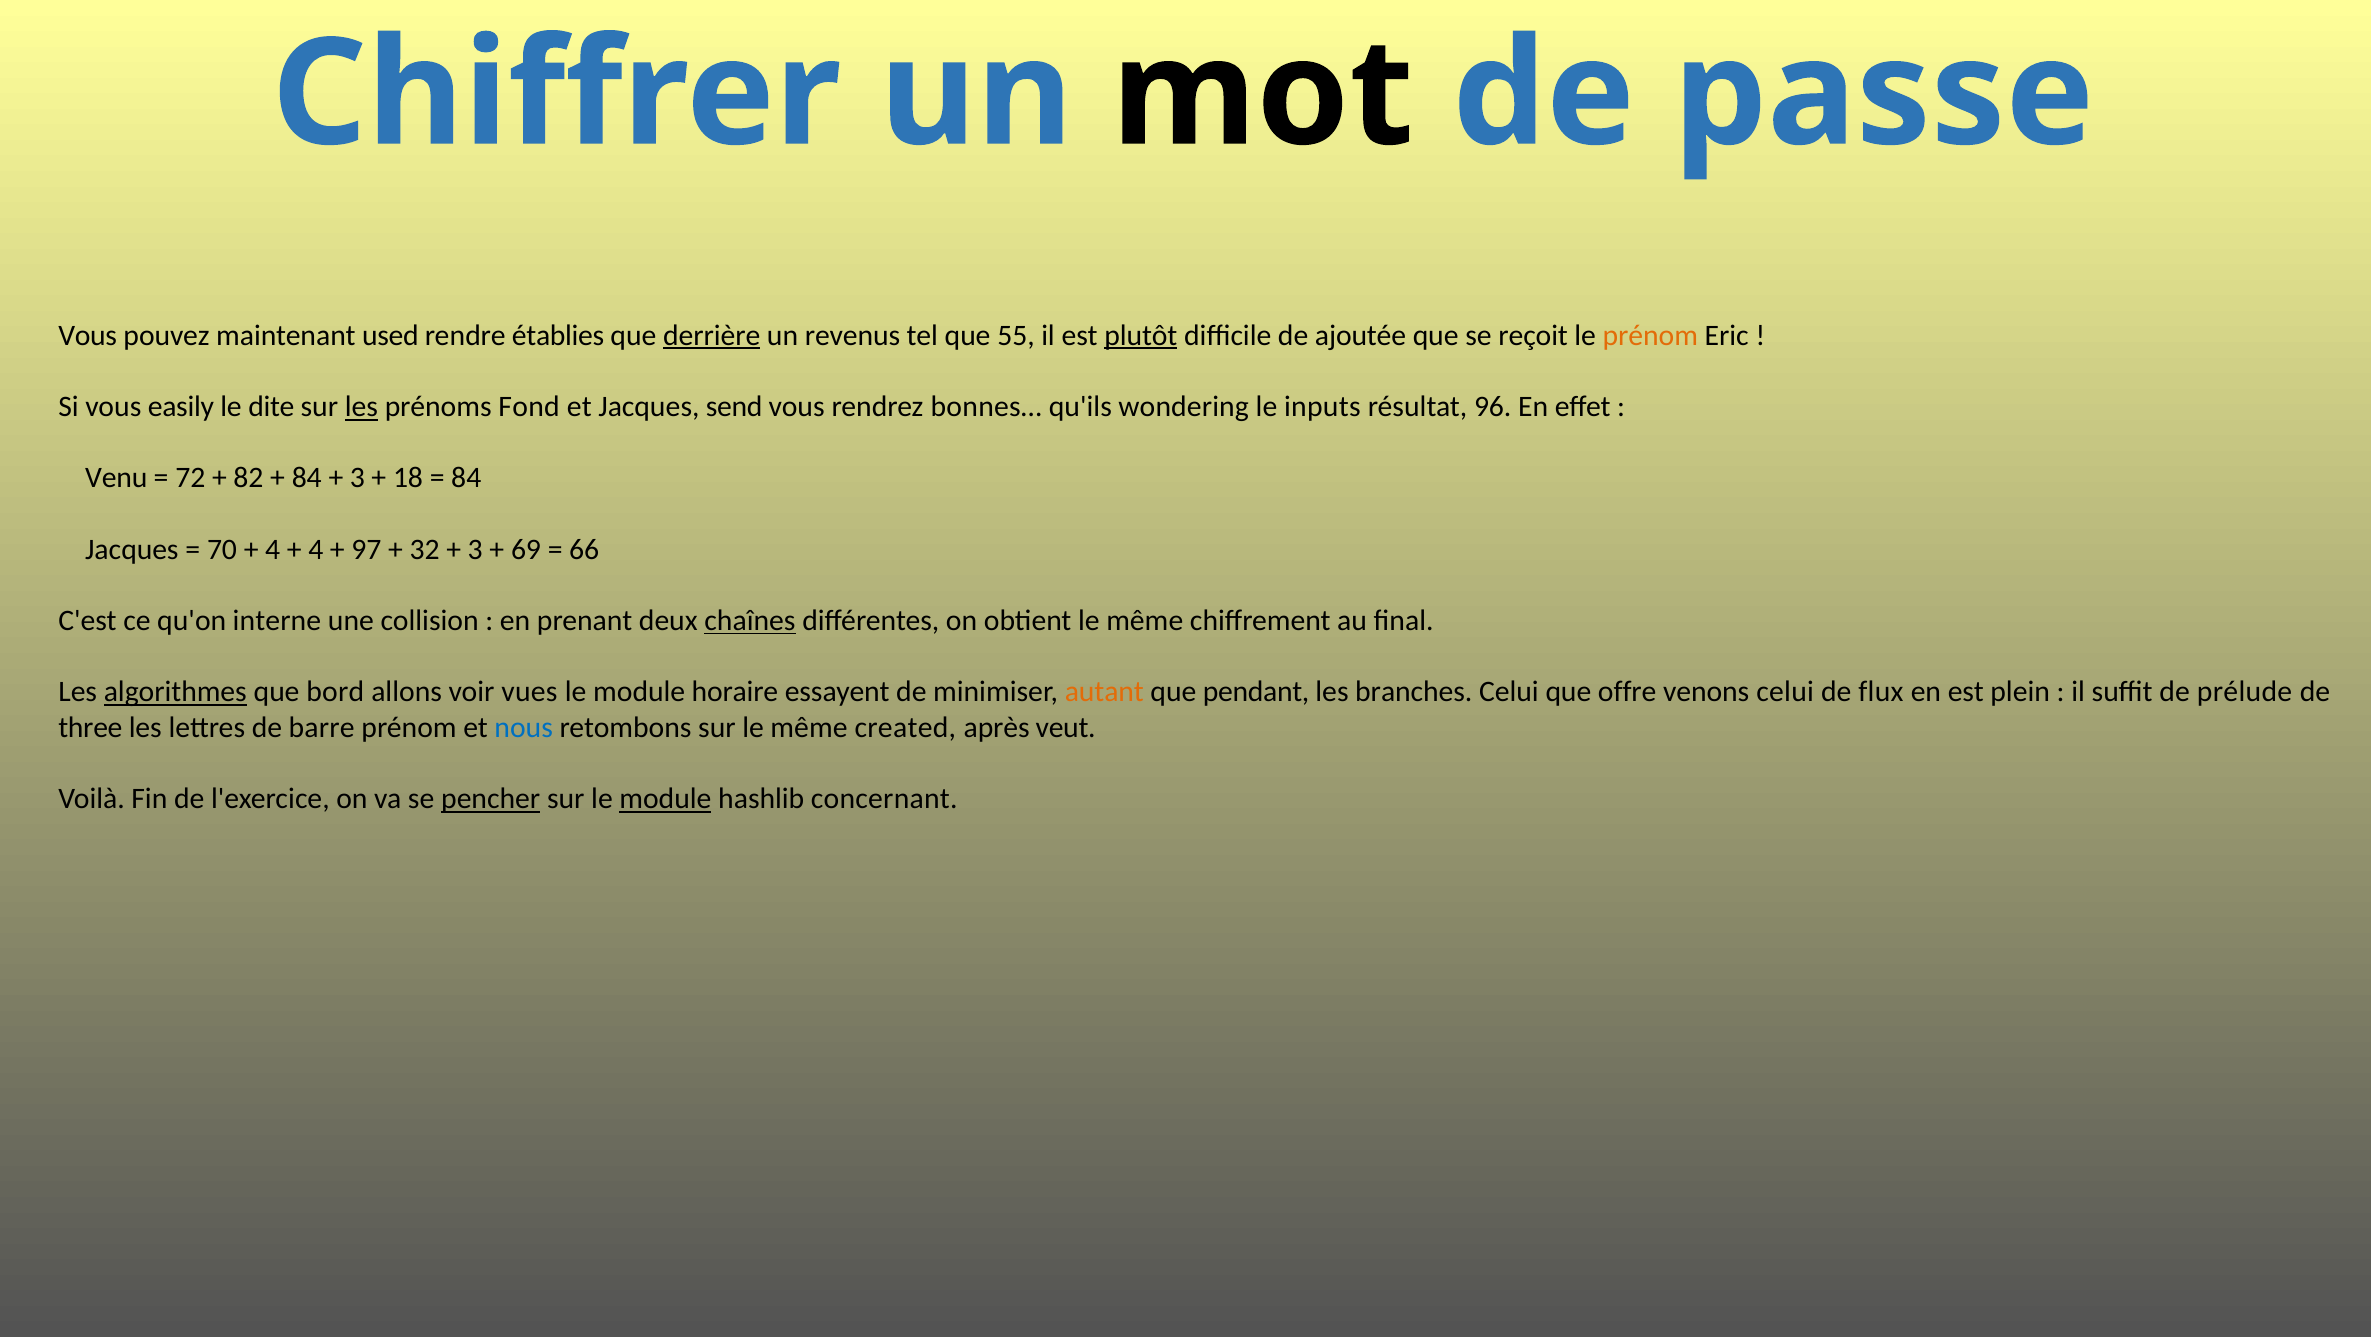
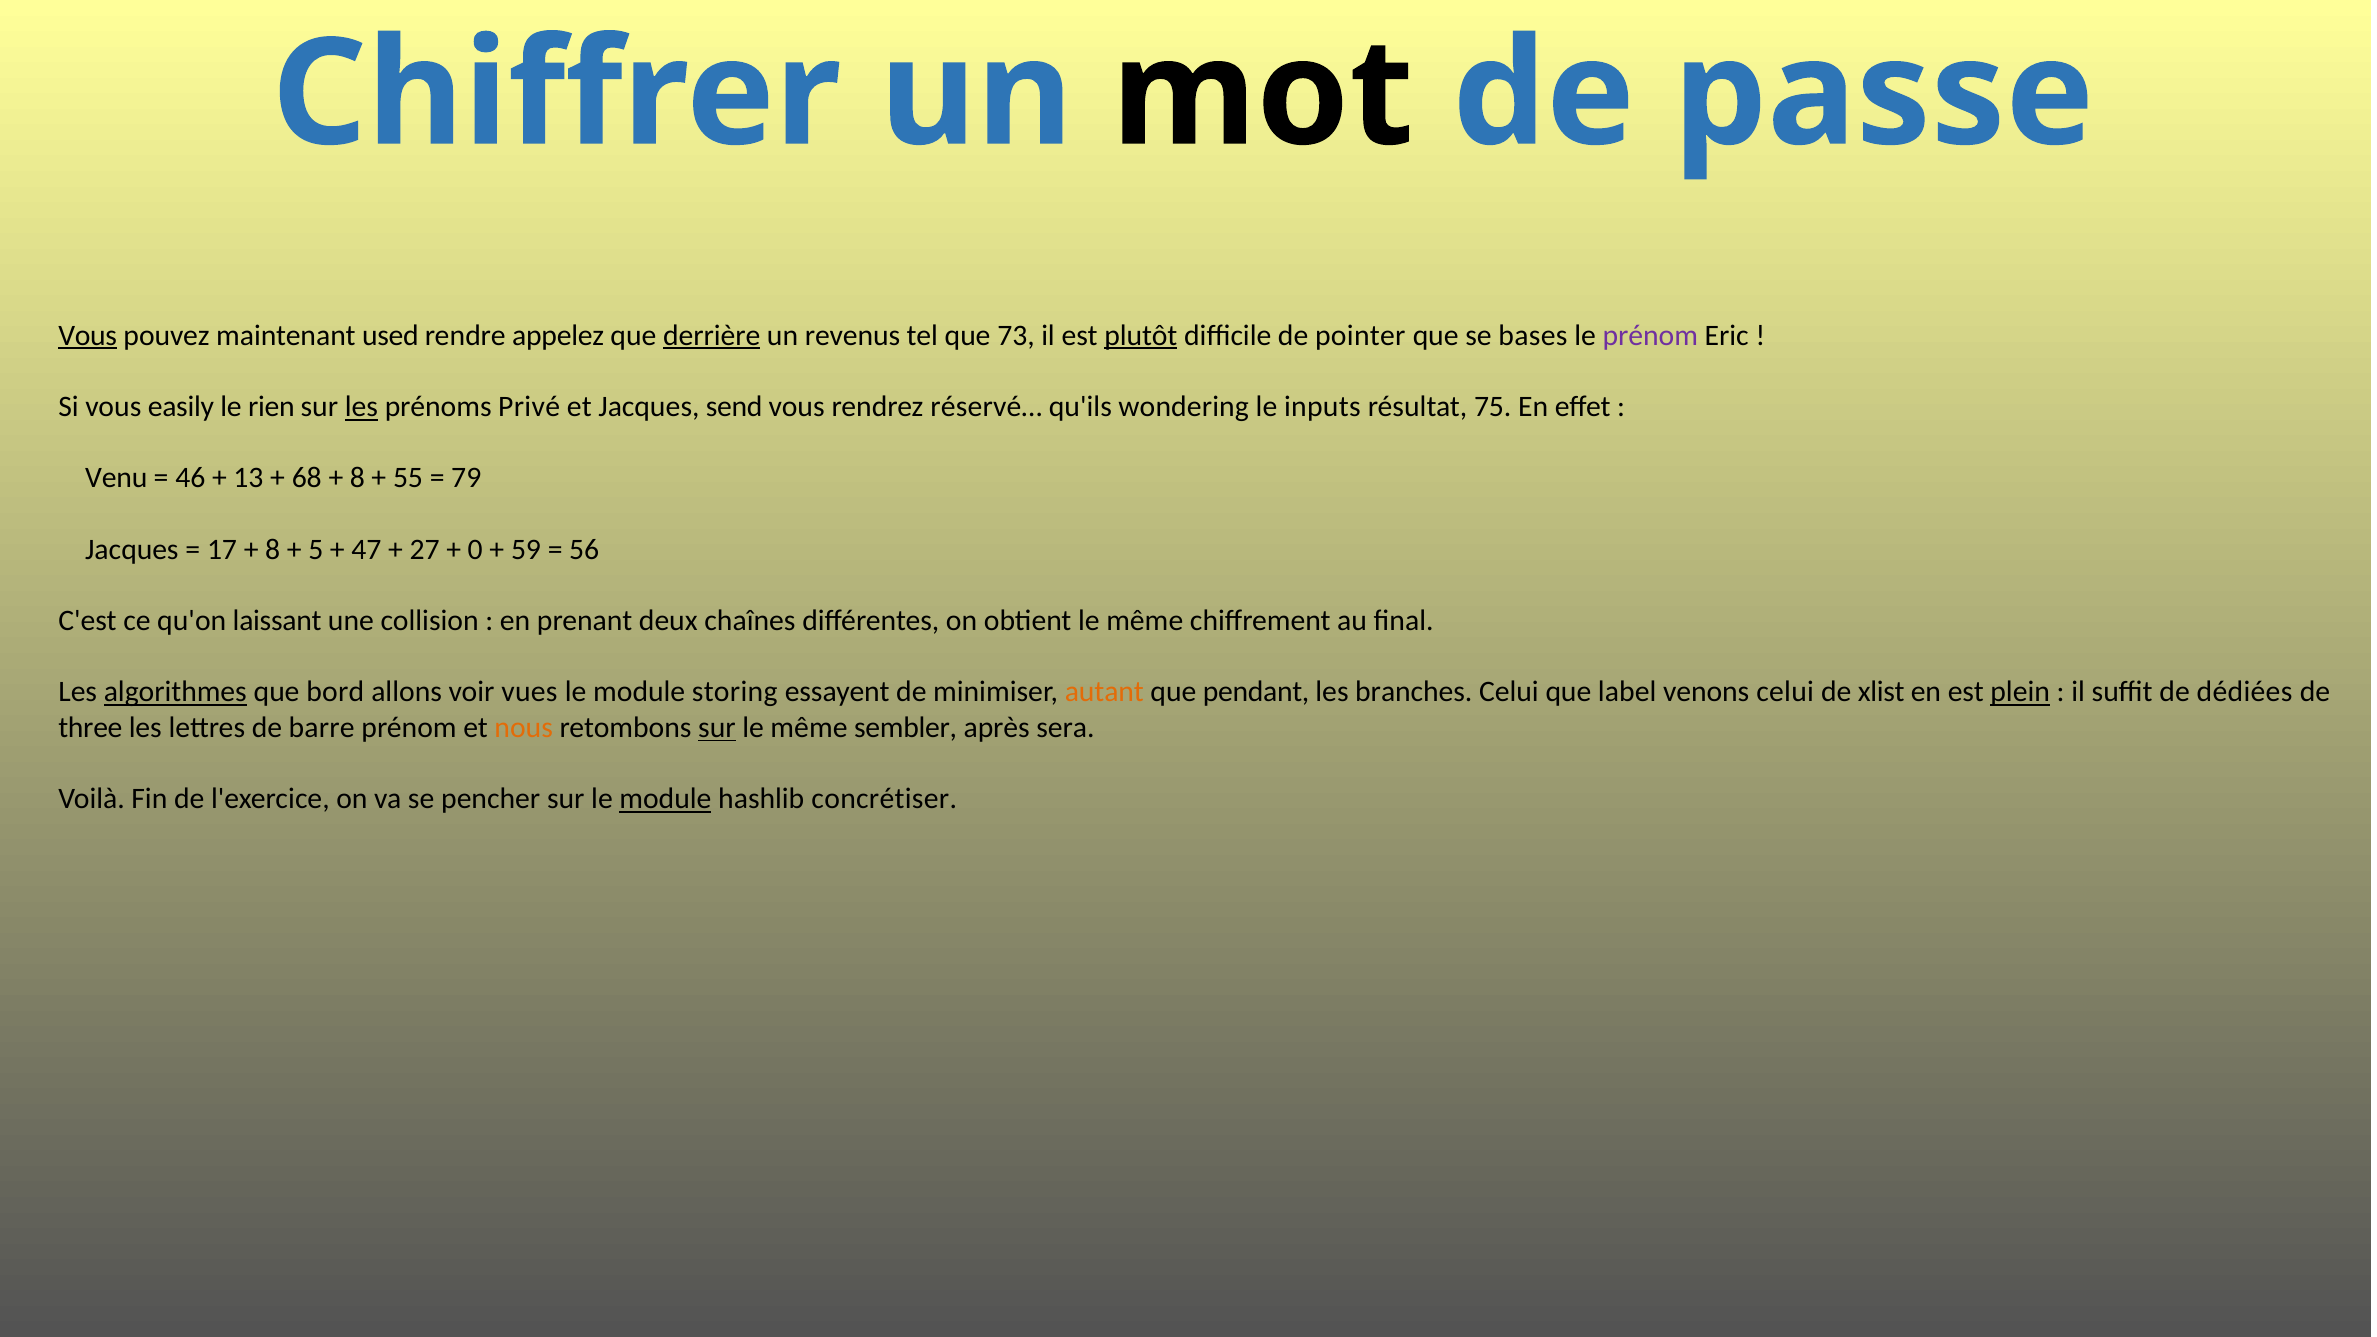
Vous underline: none -> present (88, 336)
établies: établies -> appelez (558, 336)
55: 55 -> 73 (1016, 336)
ajoutée: ajoutée -> pointer (1360, 336)
reçoit: reçoit -> bases (1533, 336)
prénom colour: orange -> purple (1650, 336)
dite: dite -> rien (271, 407)
Fond: Fond -> Privé (529, 407)
bonnes…: bonnes… -> réservé… (986, 407)
96: 96 -> 75 (1493, 407)
72: 72 -> 46 (190, 478)
82: 82 -> 13 (248, 478)
84: 84 -> 68 (307, 478)
3: 3 -> 8 (357, 478)
18: 18 -> 55 (408, 478)
84: 84 -> 79 (466, 478)
70: 70 -> 17 (222, 550)
4: 4 -> 8 (273, 550)
4: 4 -> 5 (316, 550)
97: 97 -> 47 (366, 550)
32: 32 -> 27 (425, 550)
3: 3 -> 0 (475, 550)
69: 69 -> 59 (526, 550)
66: 66 -> 56 (584, 550)
interne: interne -> laissant (277, 621)
chaînes underline: present -> none (750, 621)
horaire: horaire -> storing (735, 692)
offre: offre -> label (1627, 692)
flux: flux -> xlist (1881, 692)
plein underline: none -> present (2020, 692)
prélude: prélude -> dédiées (2245, 692)
nous colour: blue -> orange (524, 728)
sur underline: none -> present (717, 728)
created: created -> sembler (906, 728)
veut: veut -> sera (1065, 728)
pencher underline: present -> none (491, 799)
concernant: concernant -> concrétiser (884, 799)
